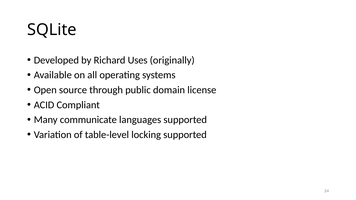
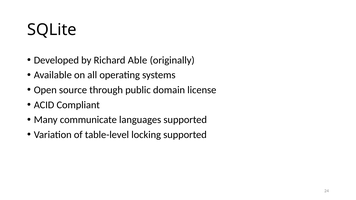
Uses: Uses -> Able (138, 60)
